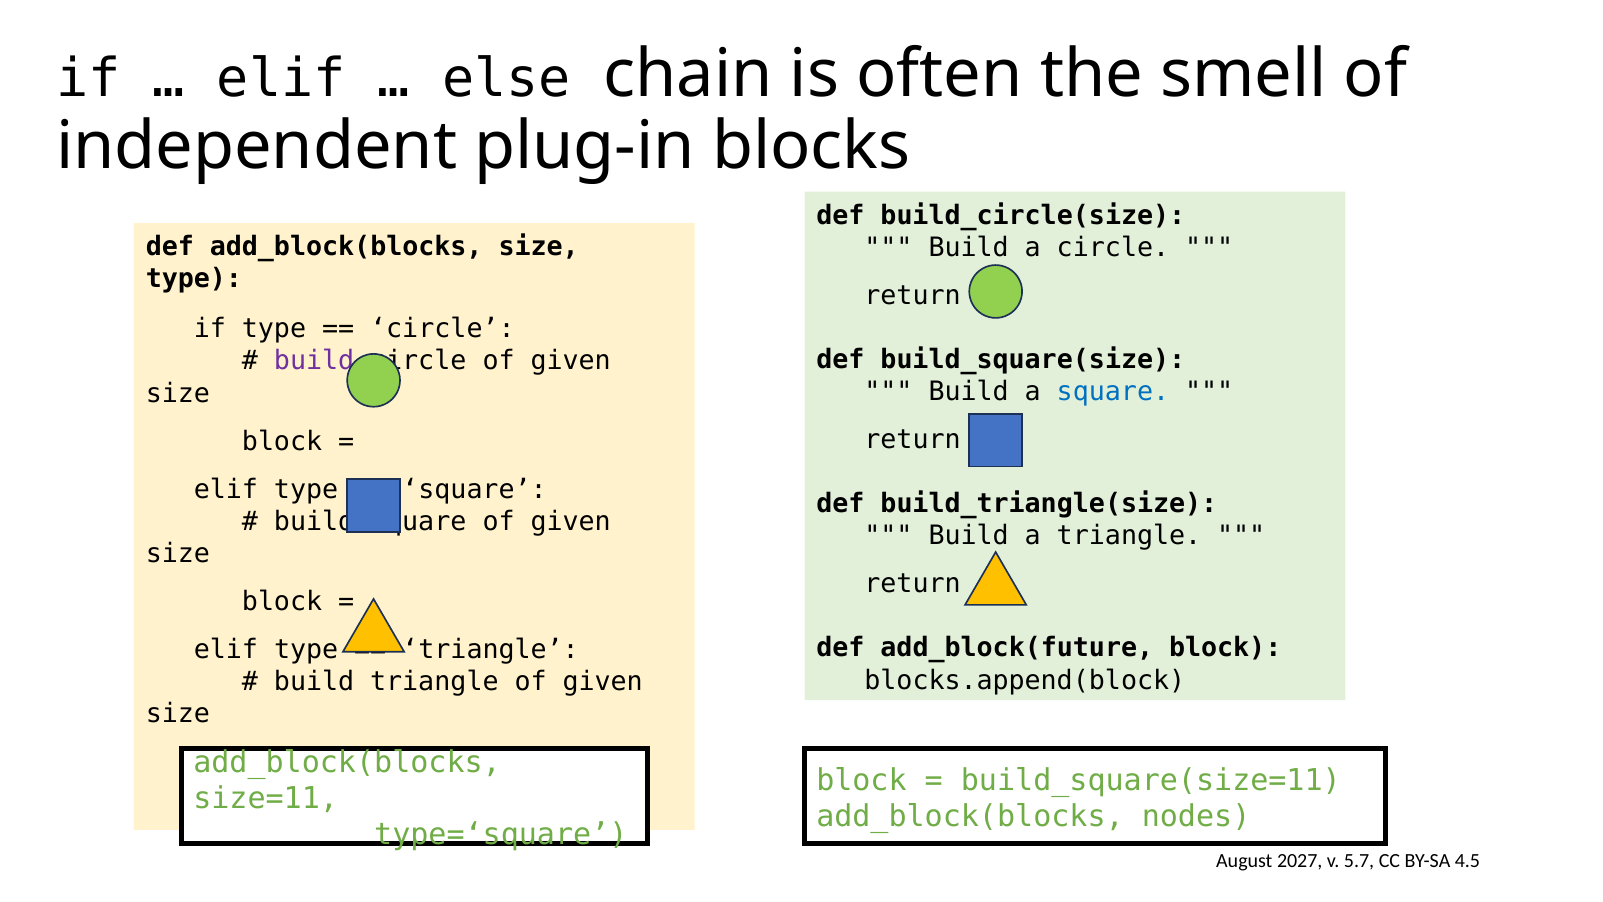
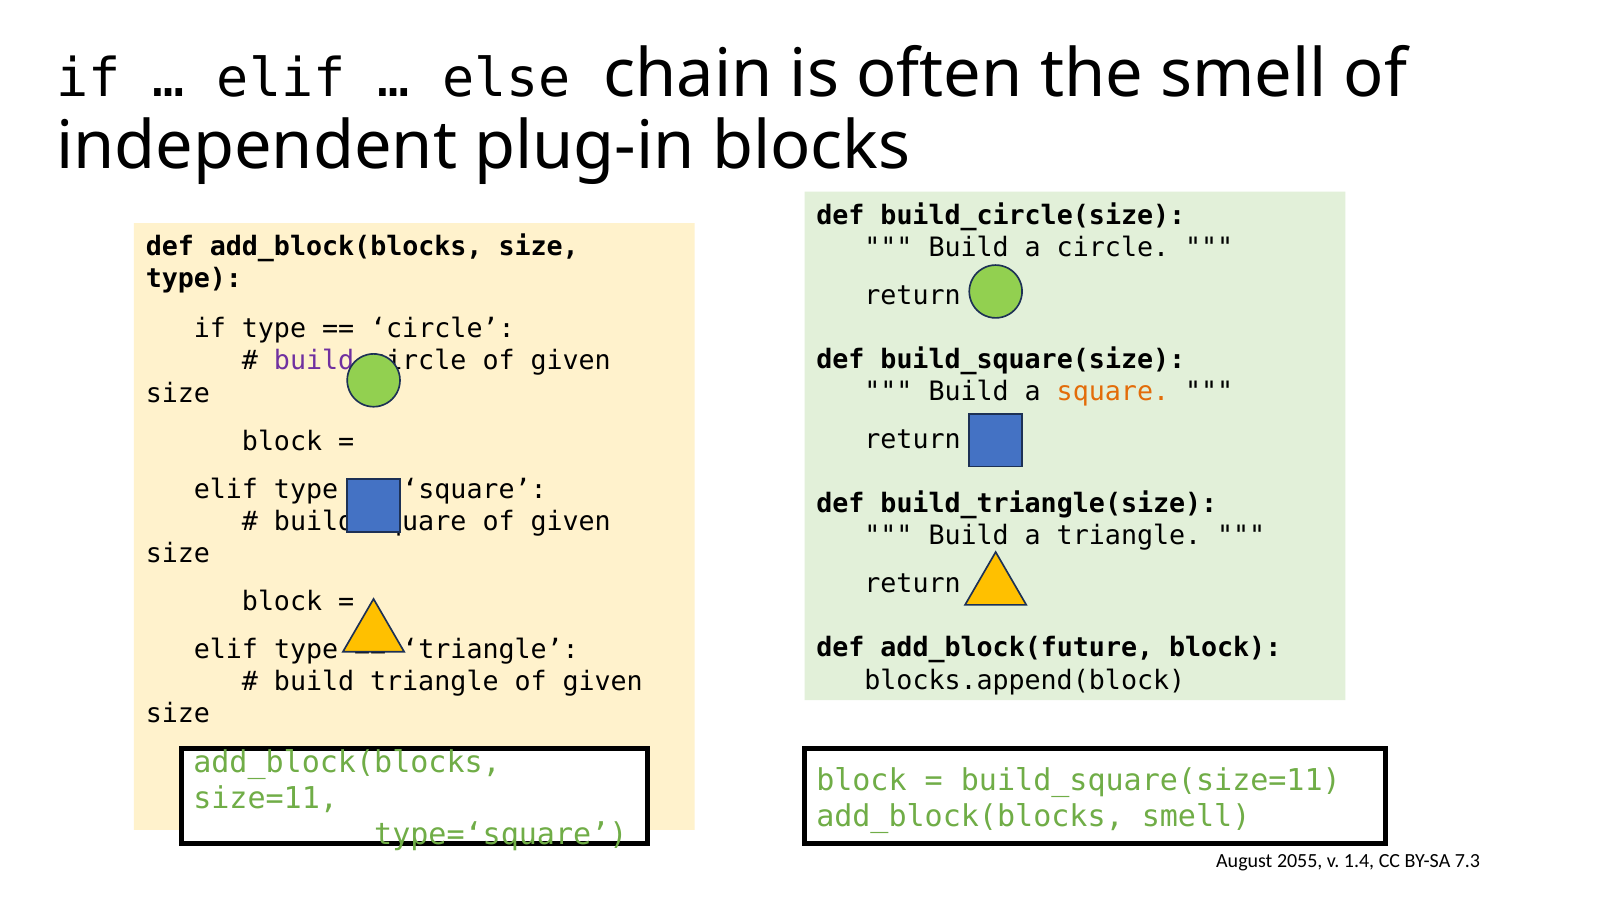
square colour: blue -> orange (1113, 392)
add_block(blocks nodes: nodes -> smell (1196, 816)
2027: 2027 -> 2055 (1300, 861)
5.7: 5.7 -> 1.4 (1359, 861)
4.5: 4.5 -> 7.3 (1467, 861)
